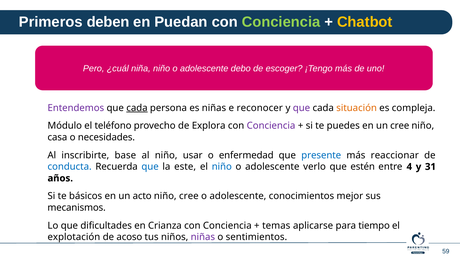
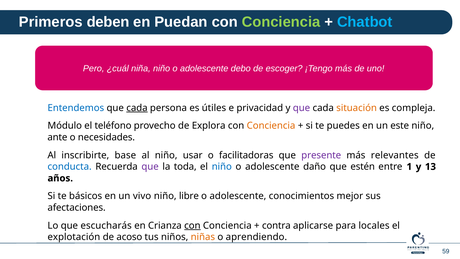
Chatbot colour: yellow -> light blue (365, 22)
Entendemos colour: purple -> blue (76, 108)
es niñas: niñas -> útiles (214, 108)
reconocer: reconocer -> privacidad (260, 108)
Conciencia colour: purple -> orange (271, 126)
un cree: cree -> este (400, 126)
casa: casa -> ante (57, 137)
enfermedad: enfermedad -> facilitadoras (246, 155)
presente colour: blue -> purple (321, 155)
reaccionar: reaccionar -> relevantes (395, 155)
que colour: blue -> purple (150, 167)
este: este -> toda (185, 167)
verlo: verlo -> daño (315, 167)
4: 4 -> 1 (409, 167)
31: 31 -> 13 (430, 167)
acto: acto -> vivo (142, 196)
niño cree: cree -> libre (189, 196)
mecanismos: mecanismos -> afectaciones (77, 207)
dificultades: dificultades -> escucharás (106, 225)
con underline: none -> present (192, 225)
temas: temas -> contra (276, 225)
tiempo: tiempo -> locales (374, 225)
niñas colour: purple -> orange (203, 237)
sentimientos: sentimientos -> aprendiendo (256, 237)
